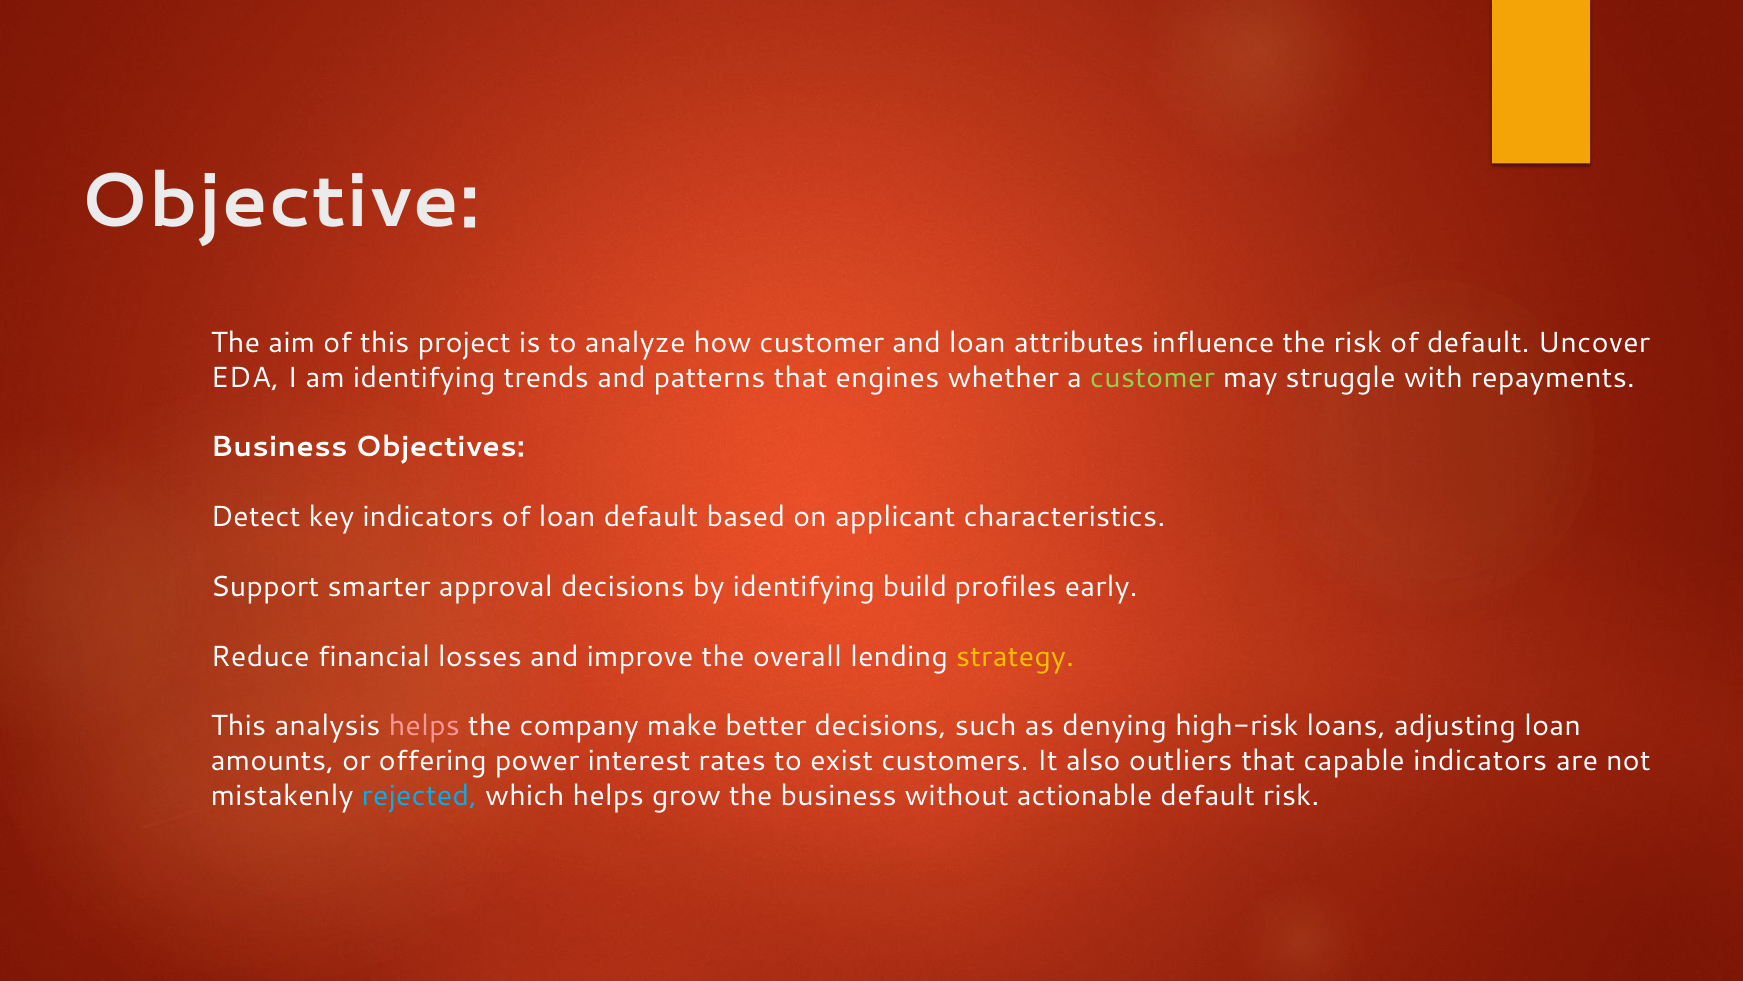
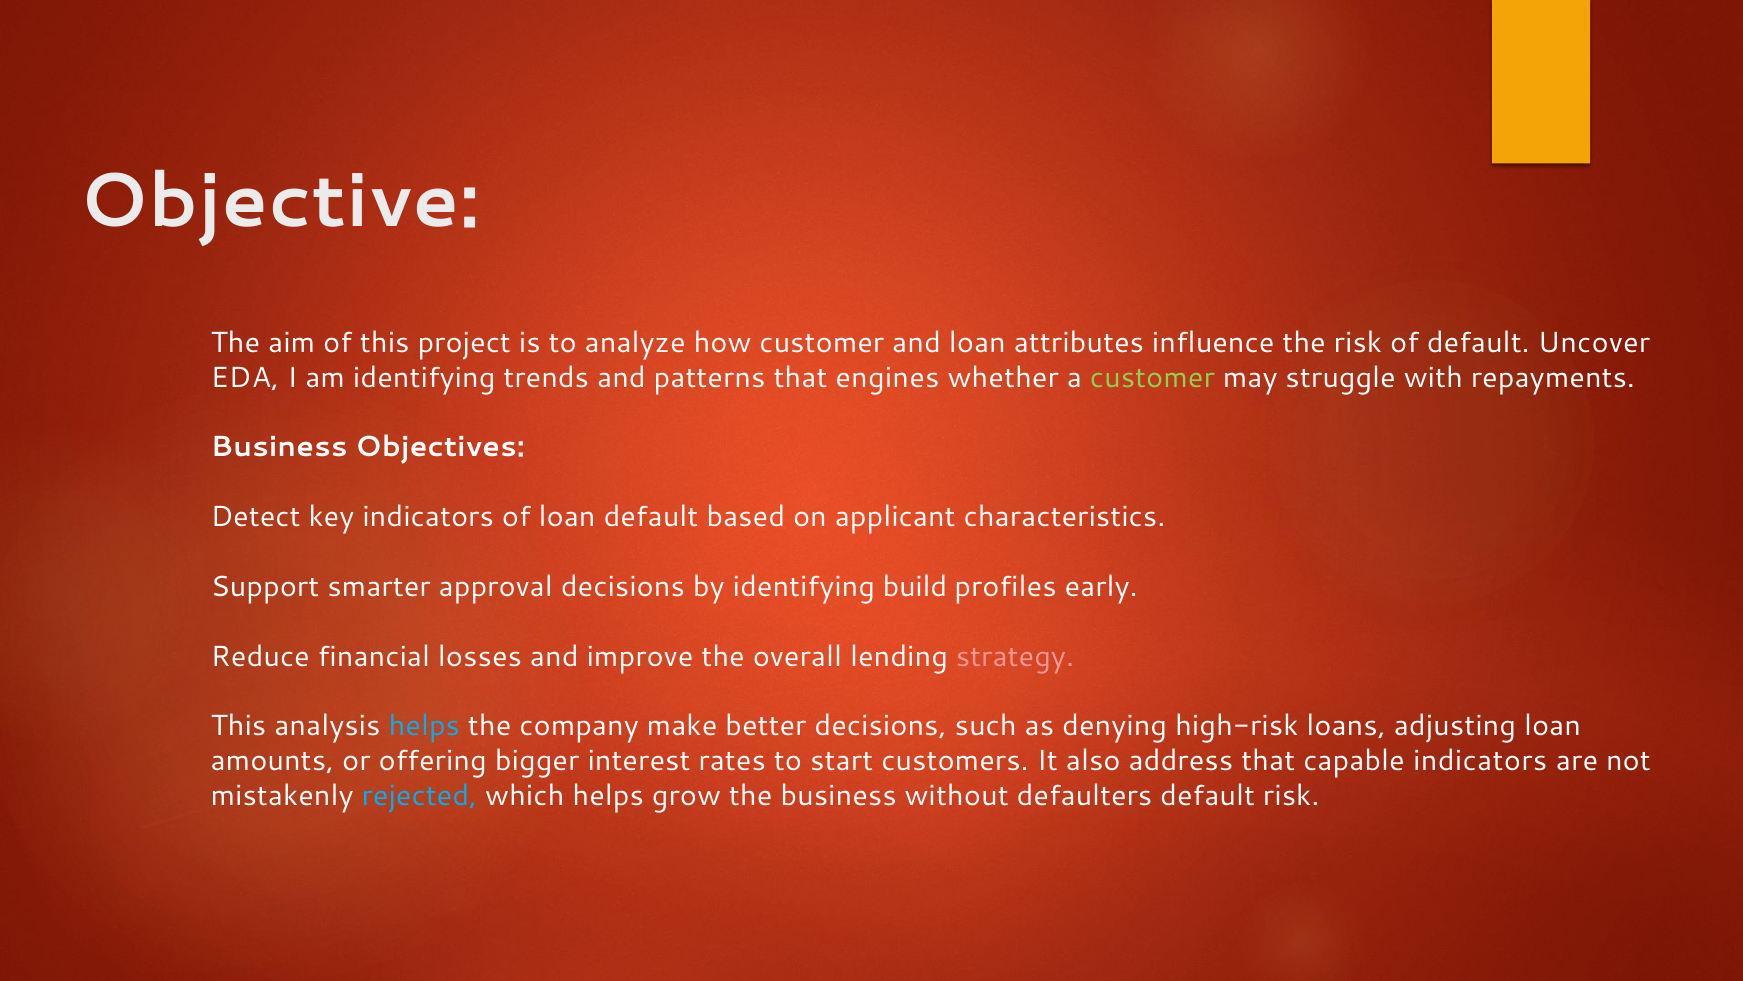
strategy colour: yellow -> pink (1015, 656)
helps colour: pink -> light blue (424, 726)
power: power -> bigger (537, 761)
exist: exist -> start (842, 761)
outliers: outliers -> address (1181, 761)
actionable: actionable -> defaulters (1084, 796)
